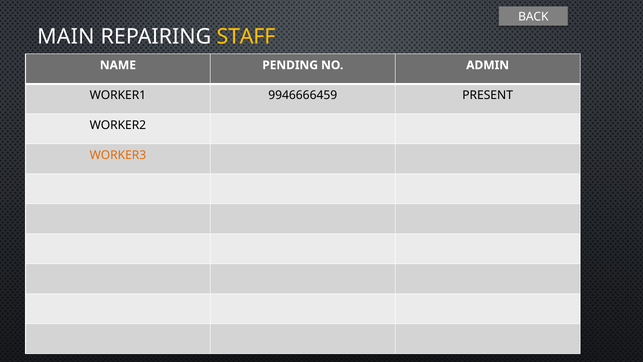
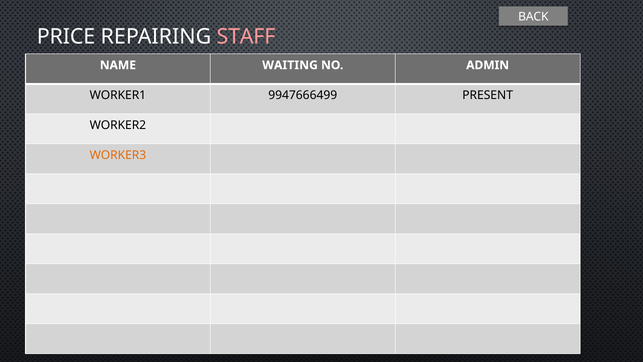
MAIN: MAIN -> PRICE (66, 36)
STAFF colour: yellow -> pink (246, 36)
PENDING: PENDING -> WAITING (290, 65)
9946666459: 9946666459 -> 9947666499 (303, 95)
